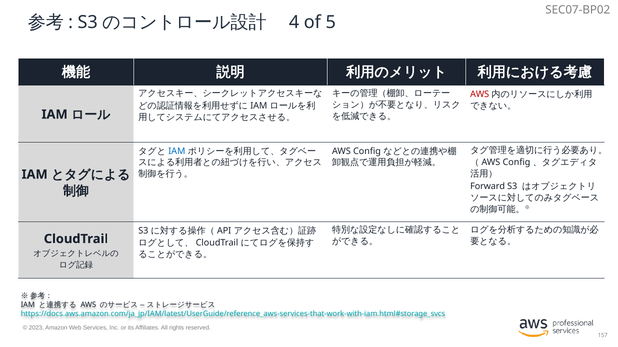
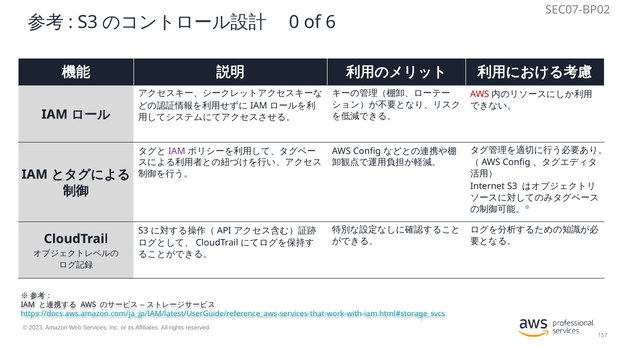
4: 4 -> 0 (294, 22)
5: 5 -> 6 (331, 22)
IAM colour: blue -> purple (177, 151)
Forward: Forward -> Internet (488, 187)
